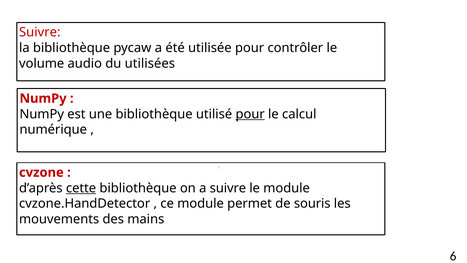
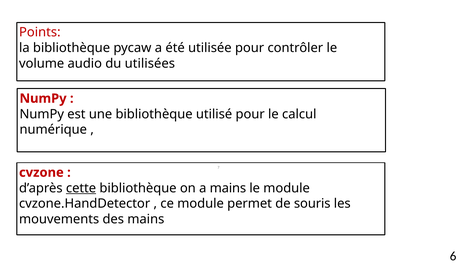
Suivre: Suivre -> Points (40, 32)
pour underline: present -> none (250, 114)
a suivre: suivre -> mains (228, 188)
